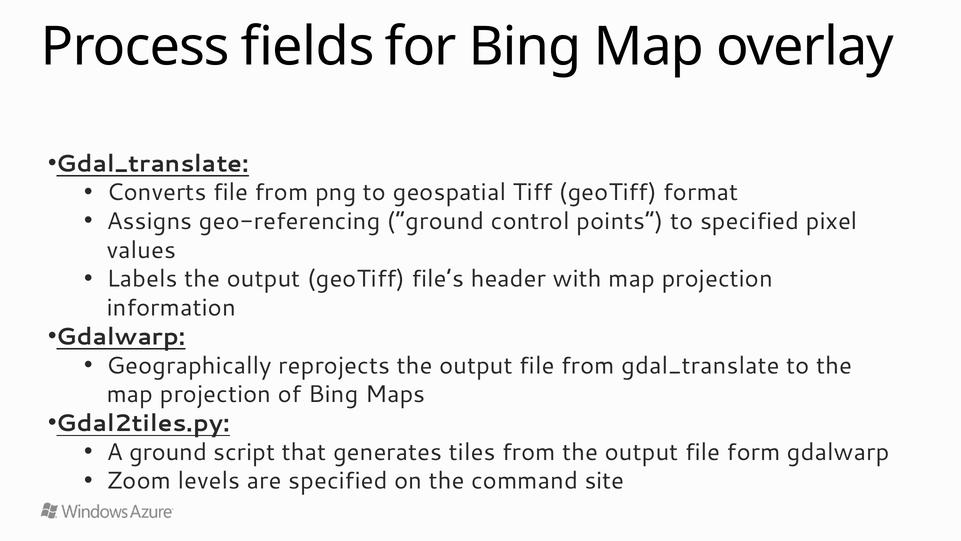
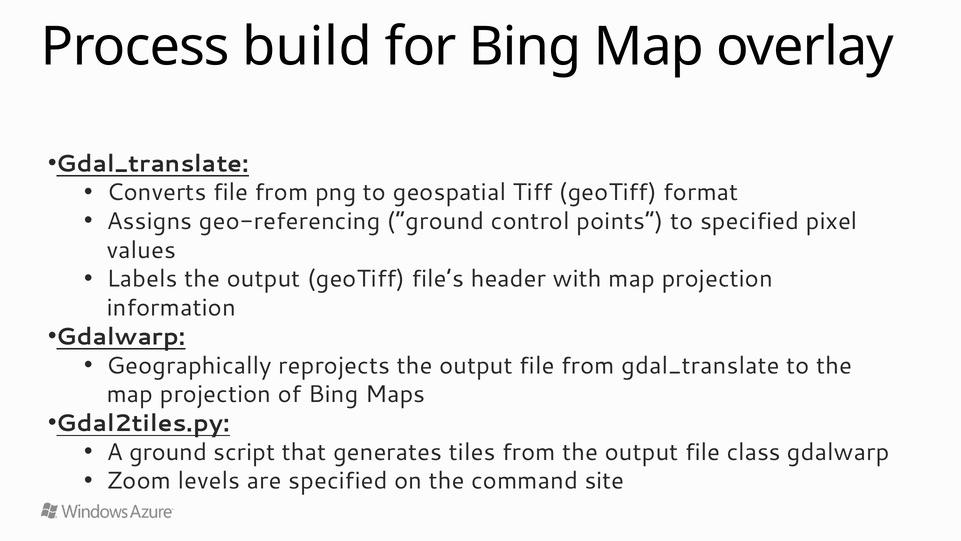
fields: fields -> build (307, 47)
form: form -> class (754, 452)
